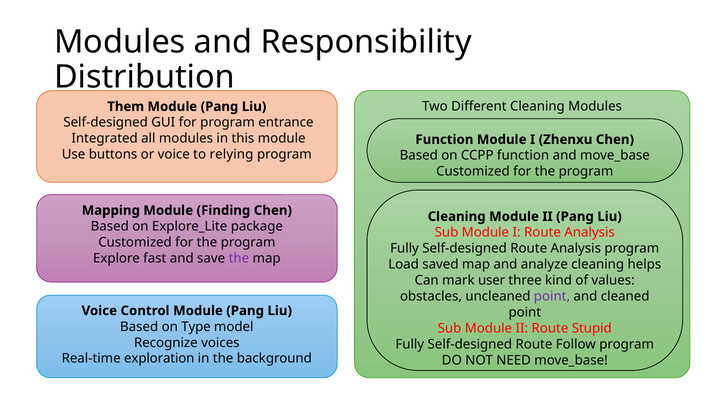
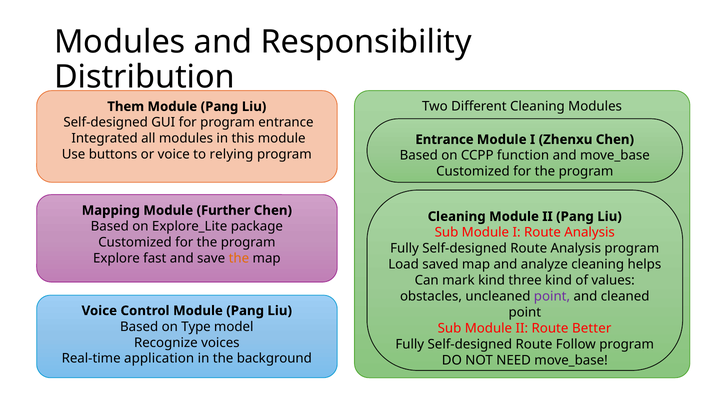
Function: Function -> Entrance (444, 139)
Finding: Finding -> Further (223, 210)
the colour: purple -> orange (239, 258)
mark user: user -> kind (492, 280)
Stupid: Stupid -> Better (592, 328)
exploration: exploration -> application (159, 358)
